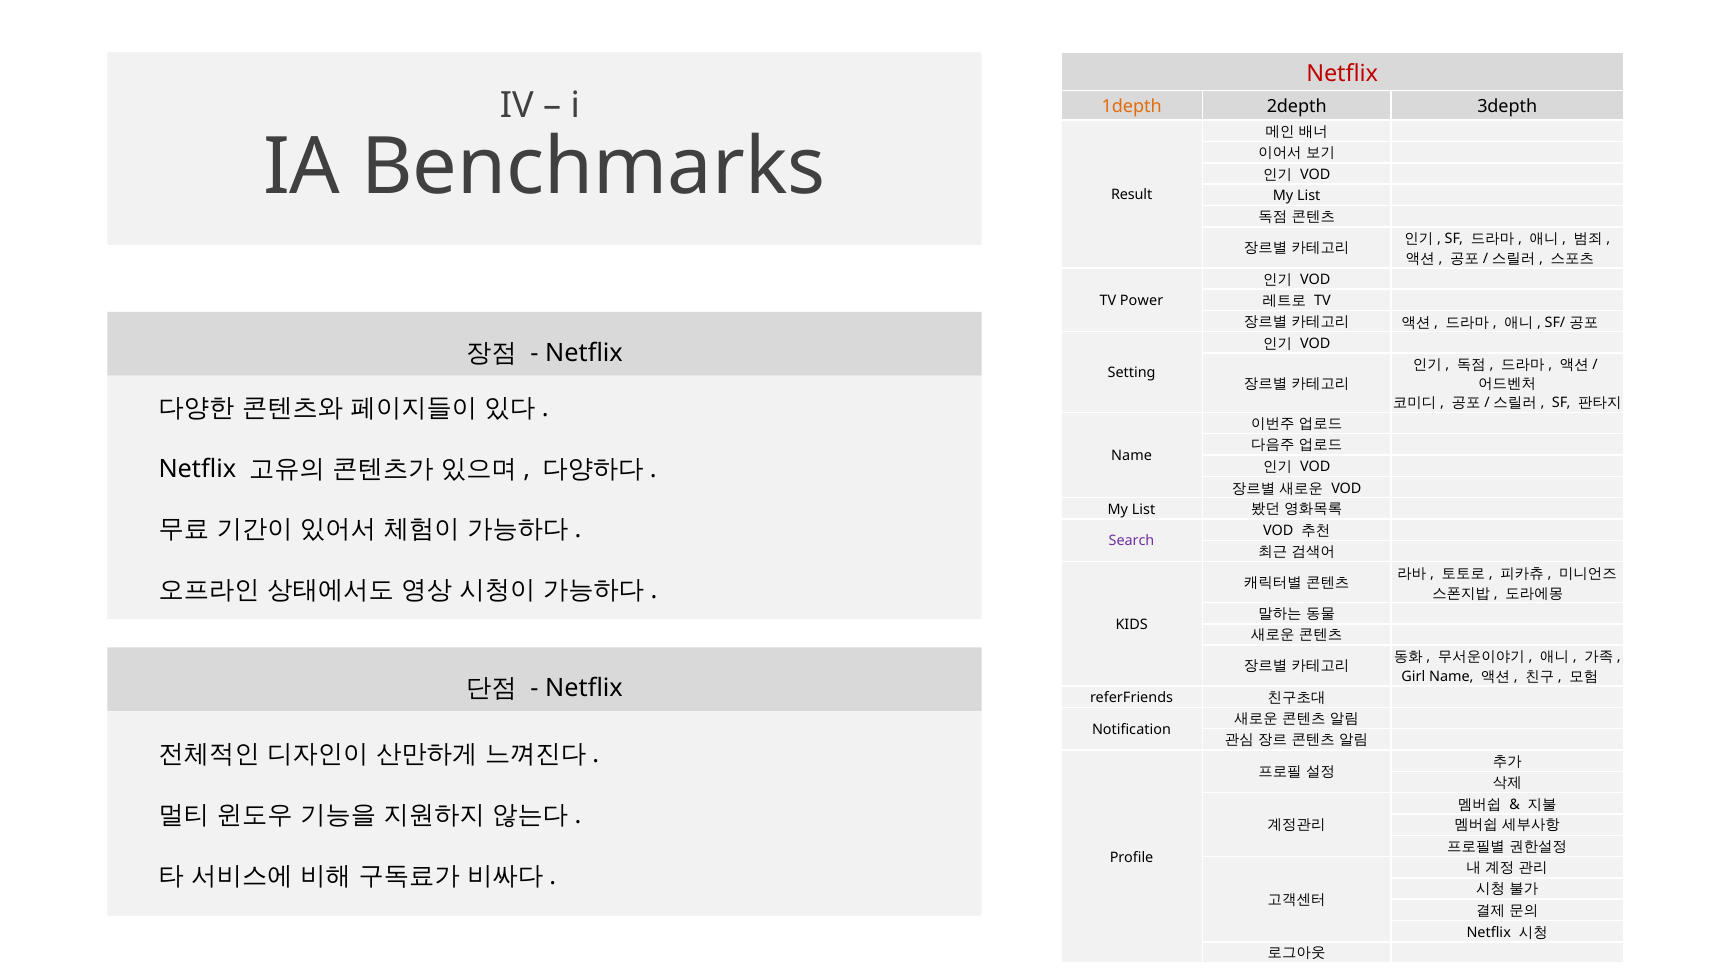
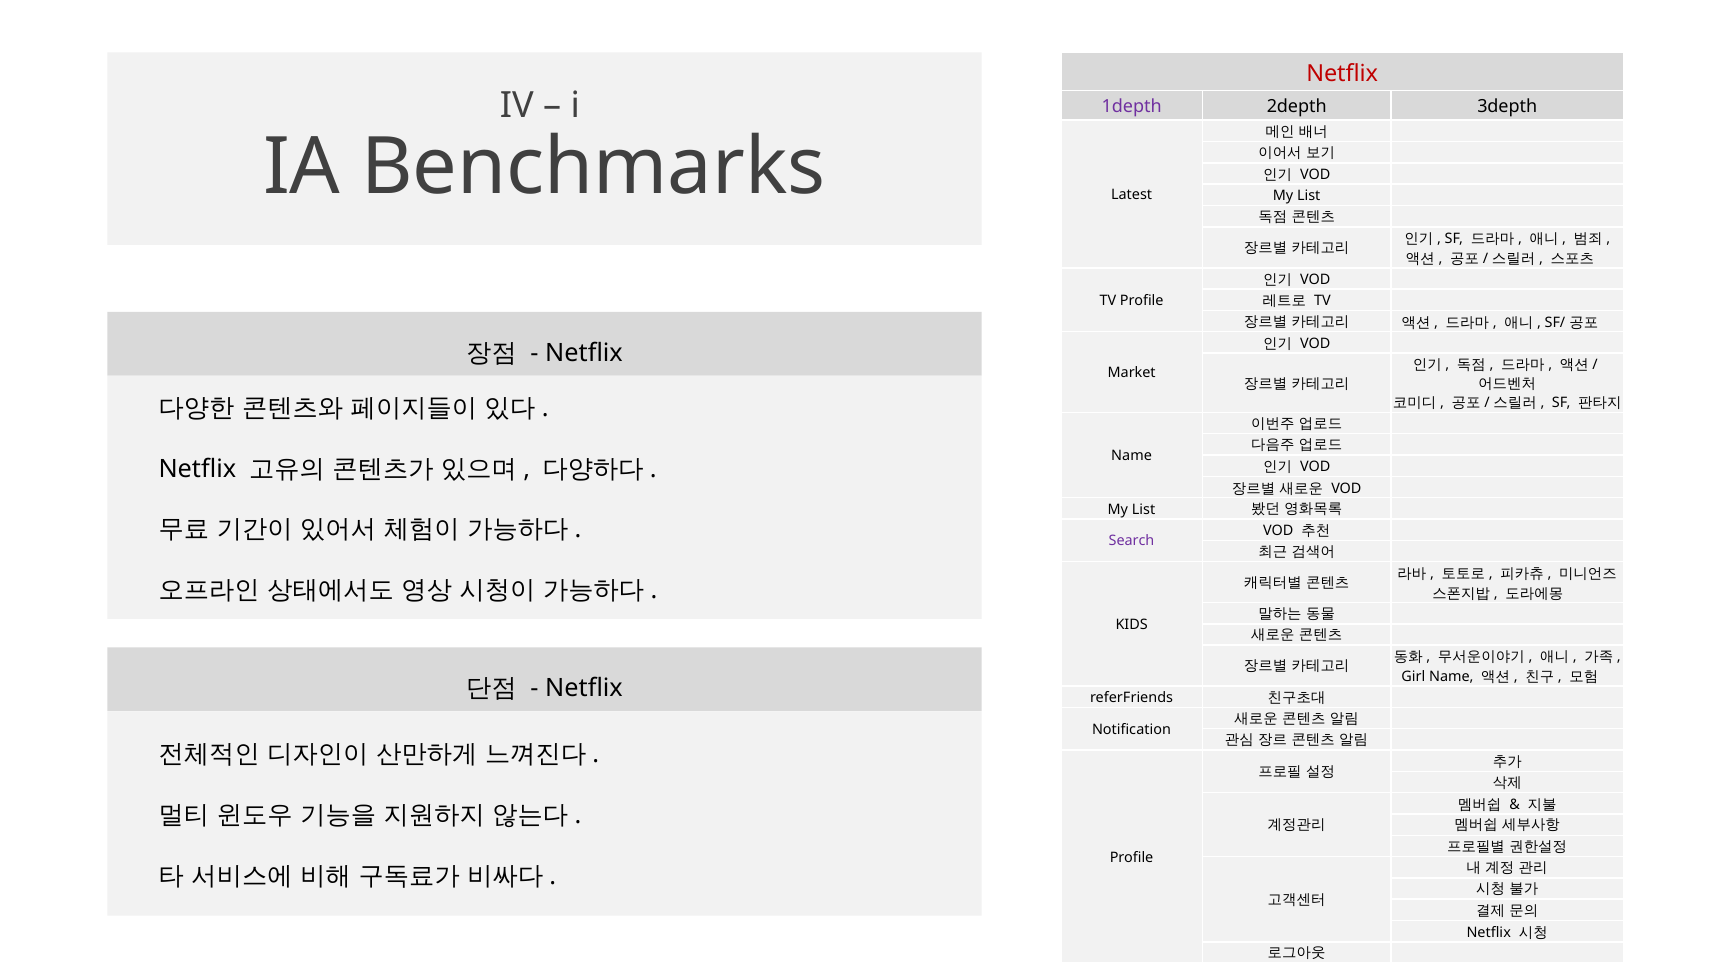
1depth colour: orange -> purple (1132, 107)
Result: Result -> Latest (1132, 195)
TV Power: Power -> Profile (1142, 300)
Setting: Setting -> Market (1132, 373)
